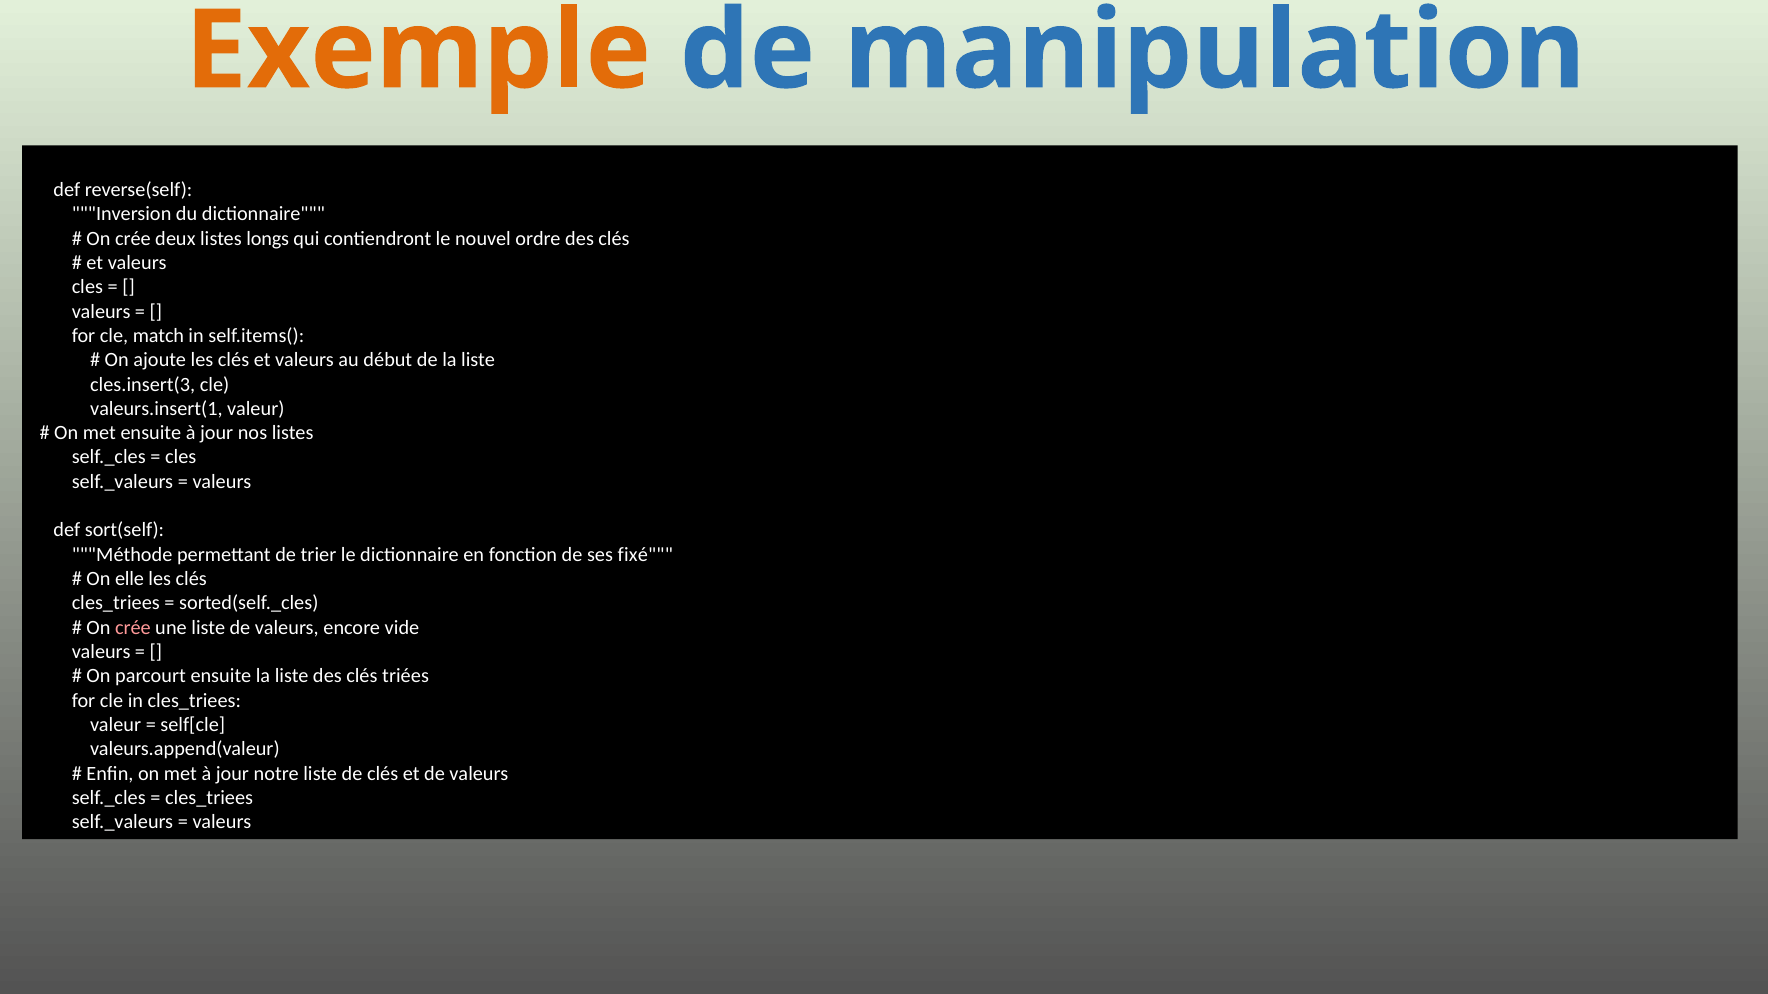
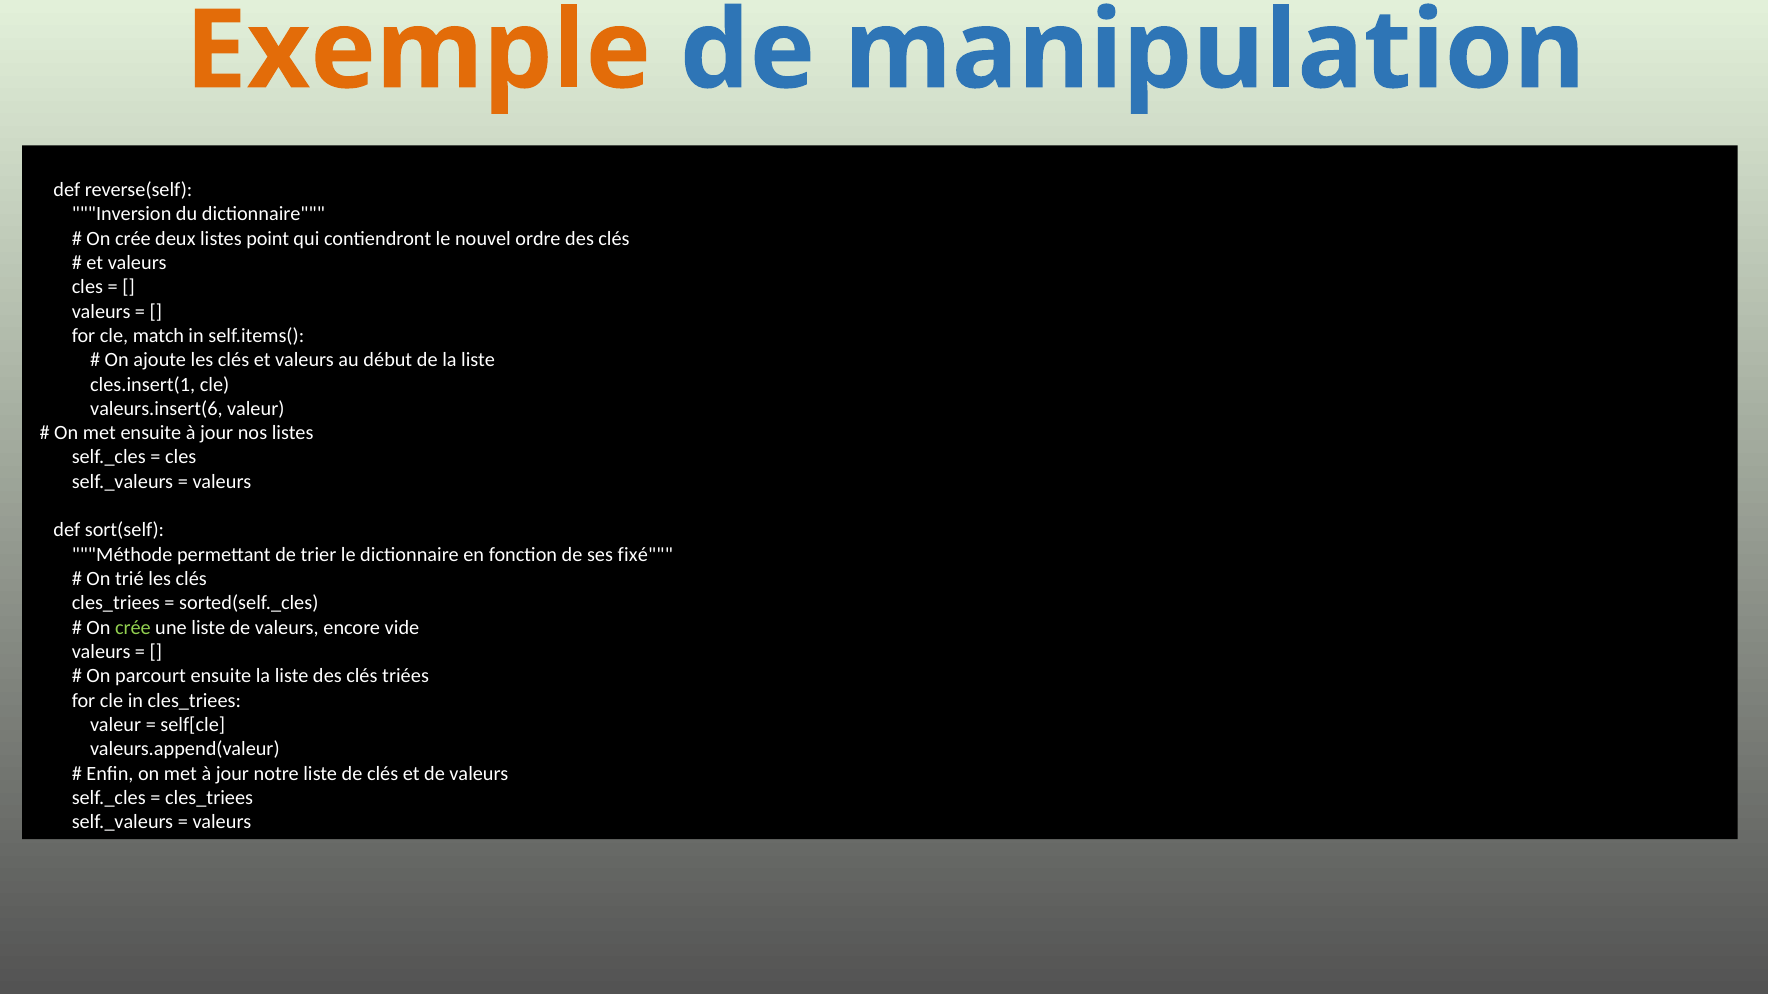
longs: longs -> point (268, 239)
cles.insert(3: cles.insert(3 -> cles.insert(1 (143, 385)
valeurs.insert(1: valeurs.insert(1 -> valeurs.insert(6 (156, 409)
elle: elle -> trié (129, 579)
crée colour: pink -> light green (133, 628)
